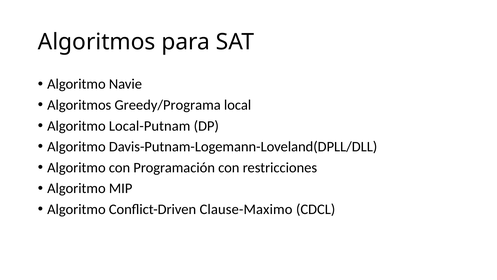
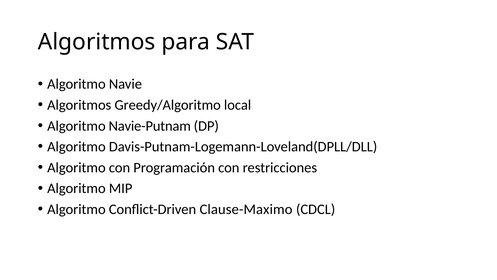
Greedy/Programa: Greedy/Programa -> Greedy/Algoritmo (168, 105)
Local-Putnam: Local-Putnam -> Navie-Putnam (150, 126)
